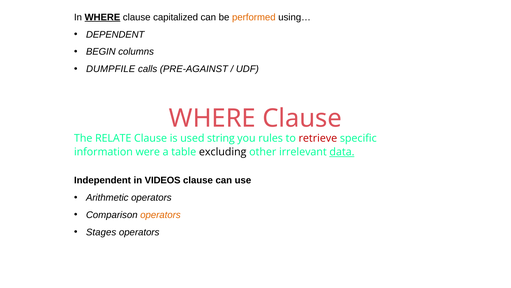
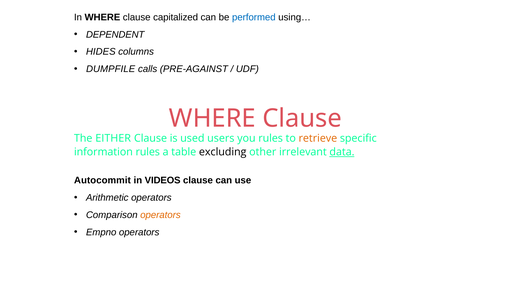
WHERE underline: present -> none (102, 17)
performed colour: orange -> blue (254, 17)
BEGIN: BEGIN -> HIDES (101, 52)
RELATE: RELATE -> EITHER (113, 138)
string: string -> users (221, 138)
retrieve colour: red -> orange (318, 138)
information were: were -> rules (148, 152)
Independent: Independent -> Autocommit (102, 180)
Stages: Stages -> Empno (101, 232)
